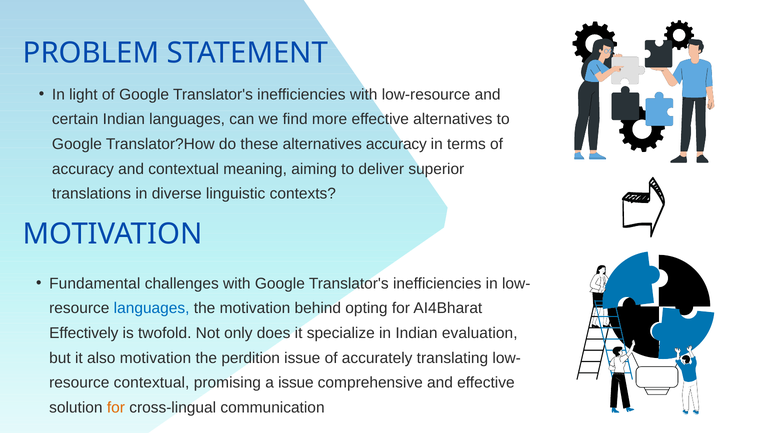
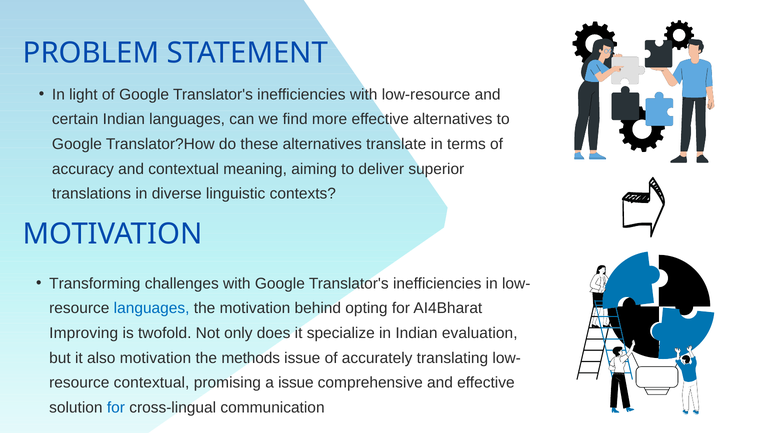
alternatives accuracy: accuracy -> translate (396, 144)
Fundamental: Fundamental -> Transforming (95, 283)
Effectively: Effectively -> Improving (84, 333)
perdition: perdition -> methods (251, 358)
for colour: orange -> blue (116, 407)
